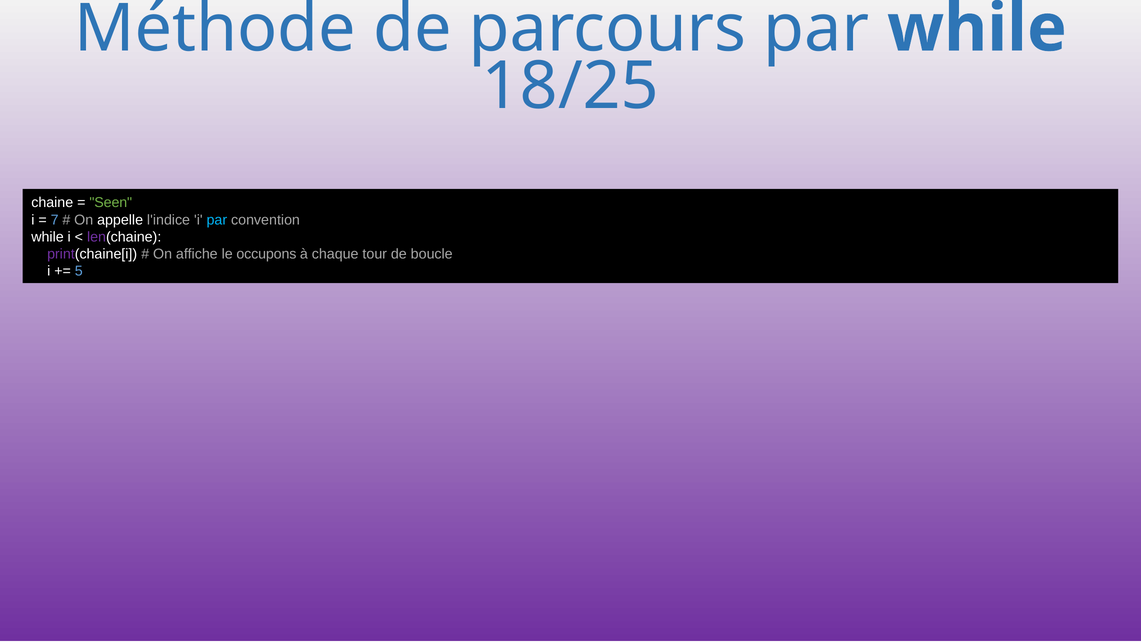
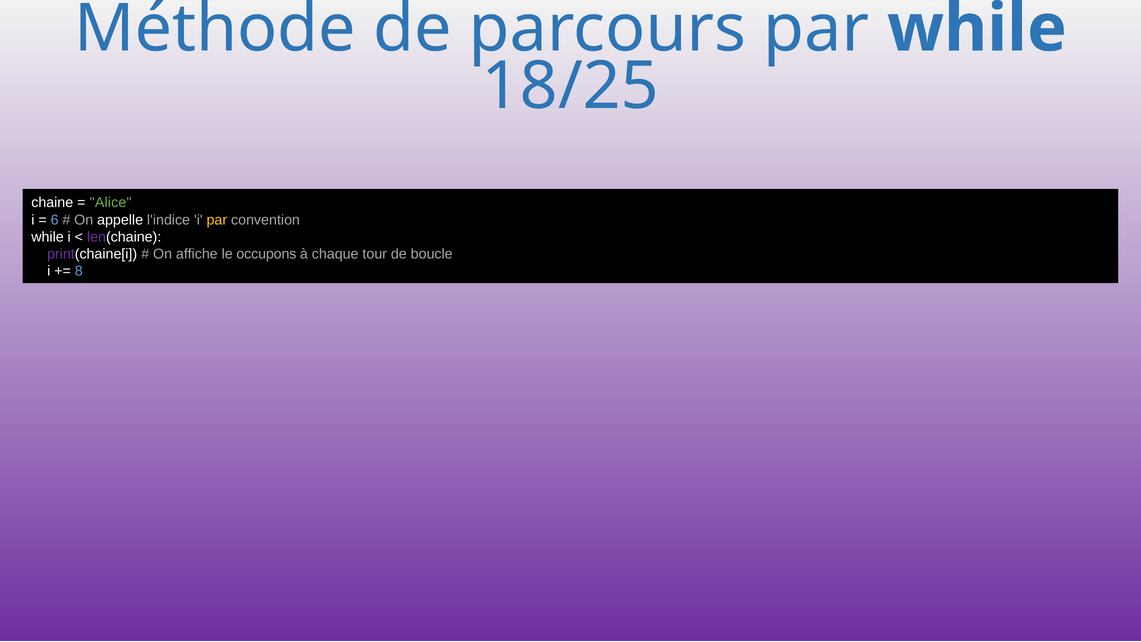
Seen: Seen -> Alice (111, 203)
7: 7 -> 6 (55, 220)
par colour: light blue -> yellow (217, 220)
5: 5 -> 8 (79, 271)
